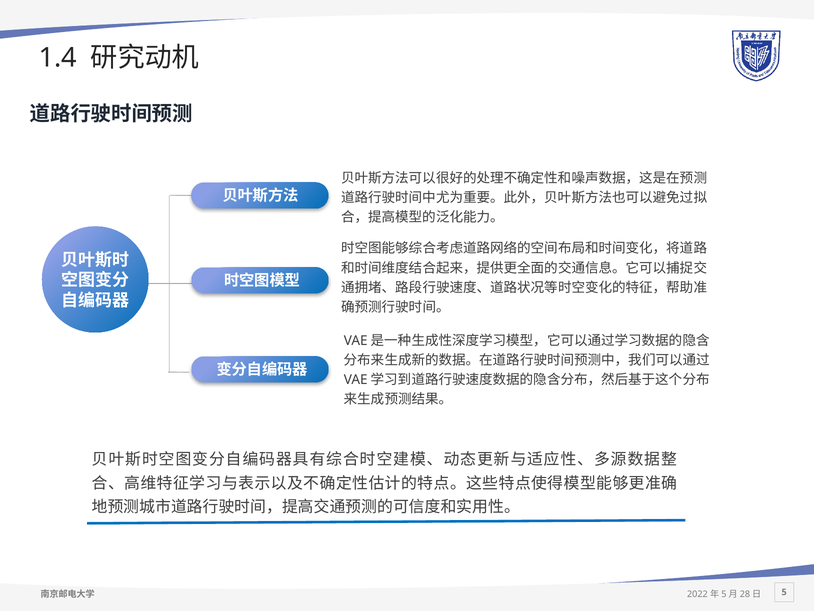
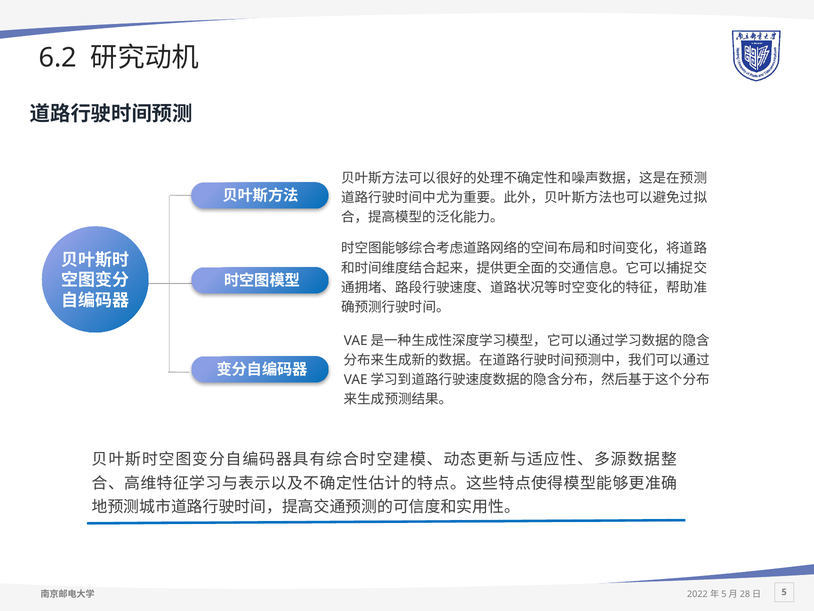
1.4: 1.4 -> 6.2 (58, 58)
